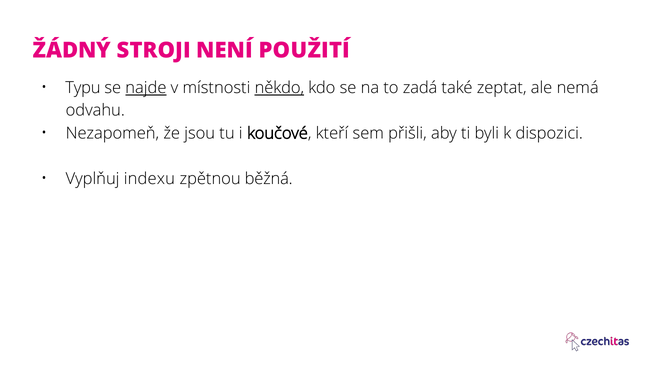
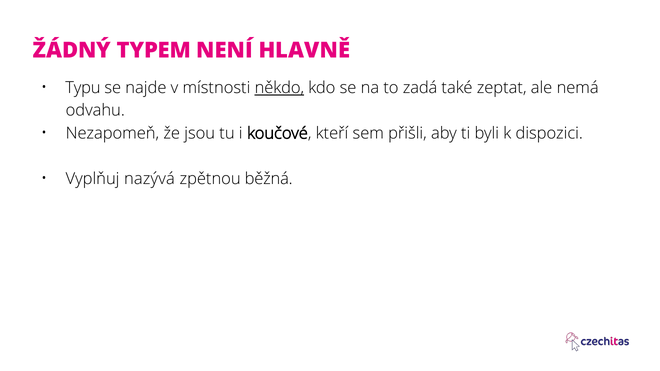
STROJI: STROJI -> TYPEM (154, 50)
POUŽITÍ: POUŽITÍ -> HLAVNĚ (304, 50)
najde underline: present -> none (146, 88)
indexu: indexu -> nazývá (149, 179)
